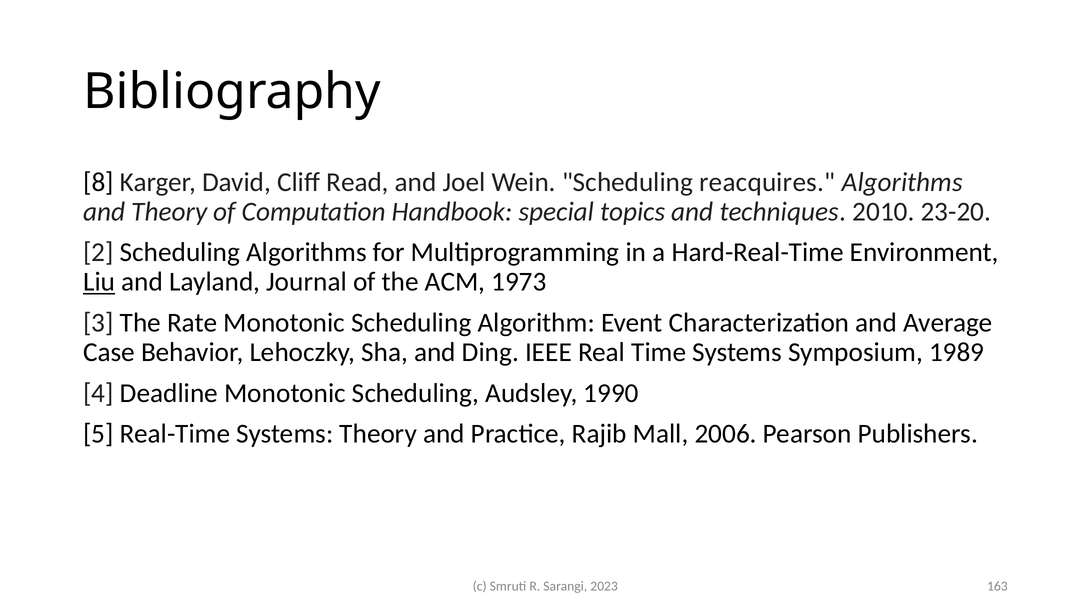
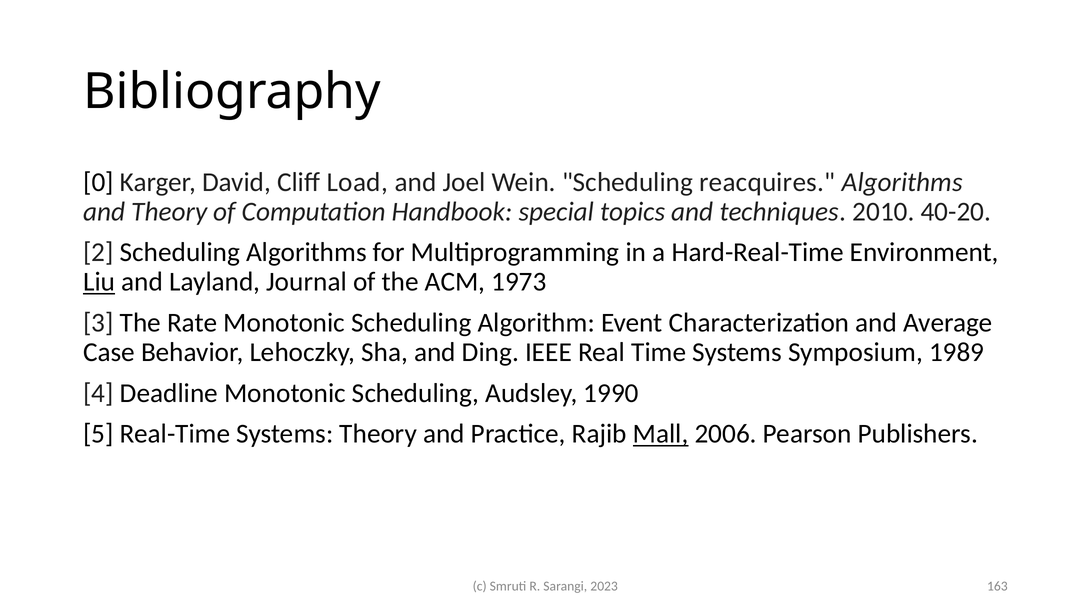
8: 8 -> 0 (98, 182)
Read: Read -> Load (357, 182)
23-20: 23-20 -> 40-20 (956, 211)
Mall underline: none -> present (661, 434)
